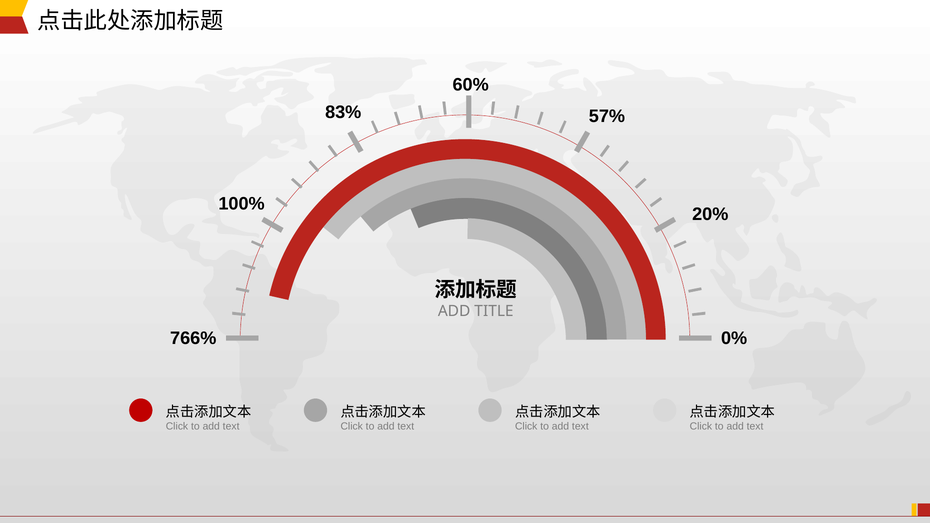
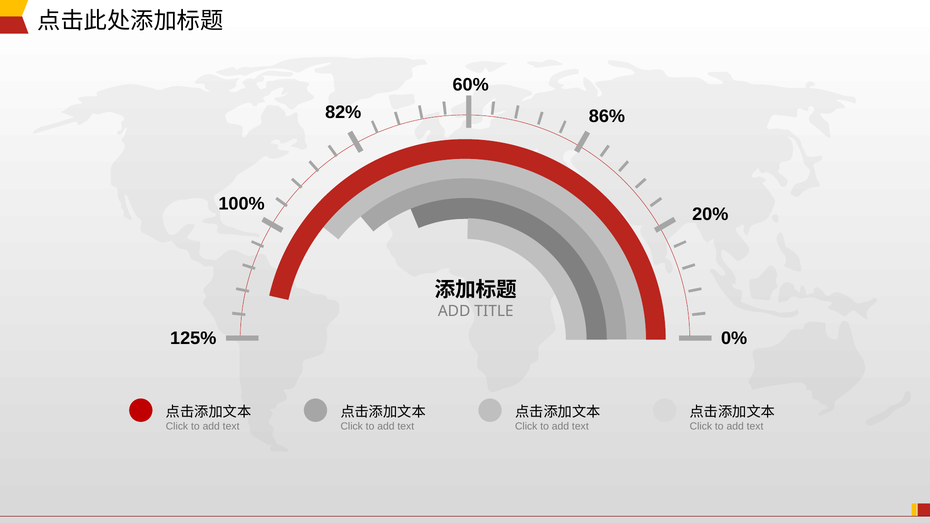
83%: 83% -> 82% (343, 112)
57%: 57% -> 86% (607, 116)
766%: 766% -> 125% (193, 338)
